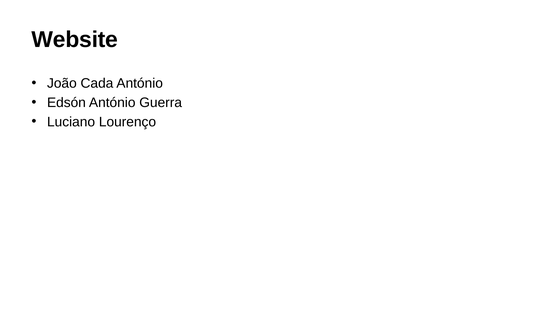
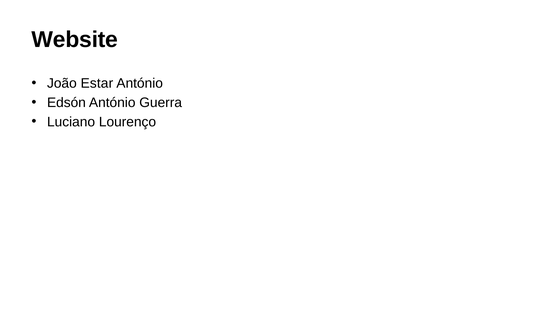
Cada: Cada -> Estar (97, 83)
